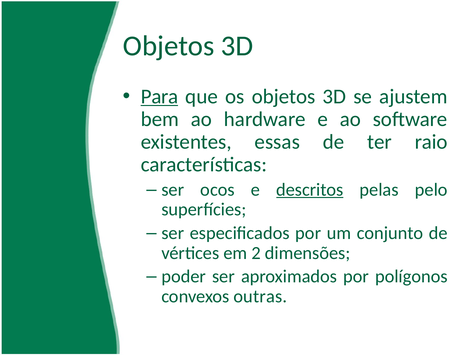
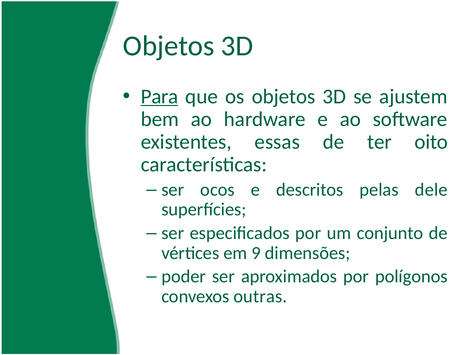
raio: raio -> oito (431, 142)
descritos underline: present -> none (310, 190)
pelo: pelo -> dele (431, 190)
2: 2 -> 9 (256, 253)
